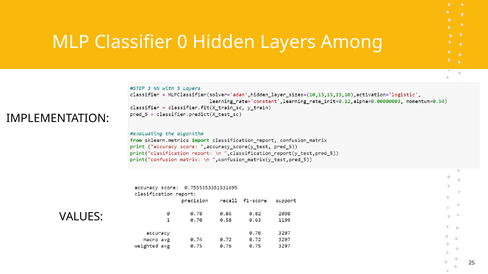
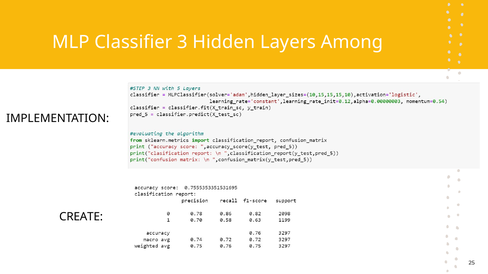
0: 0 -> 3 (183, 42)
VALUES: VALUES -> CREATE (81, 217)
